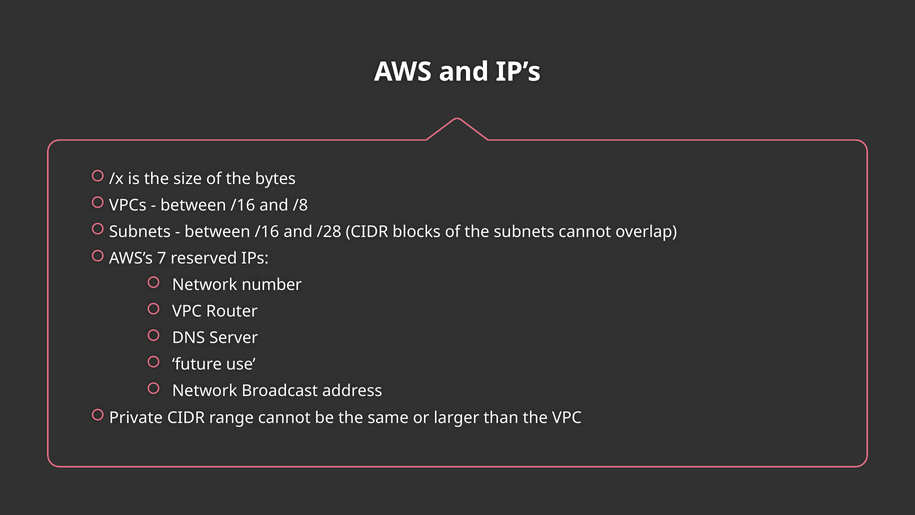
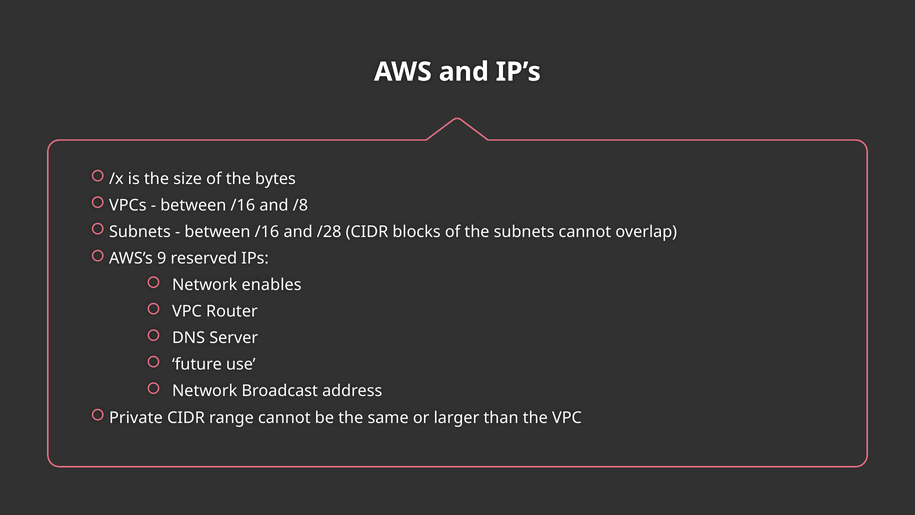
7: 7 -> 9 (162, 258)
number: number -> enables (272, 285)
